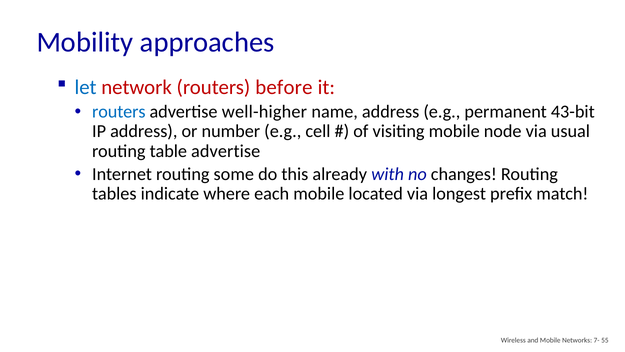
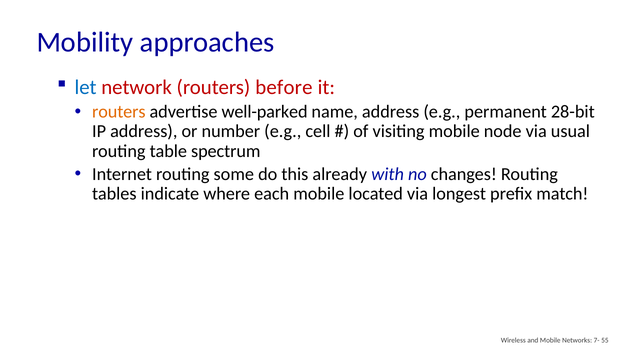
routers colour: blue -> orange (119, 112)
well-higher: well-higher -> well-parked (265, 112)
43-bit: 43-bit -> 28-bit (573, 112)
table advertise: advertise -> spectrum (226, 151)
